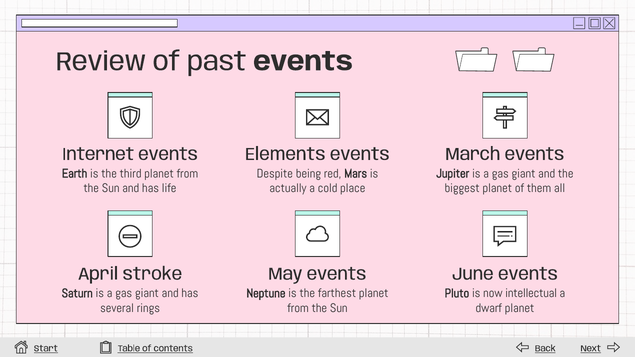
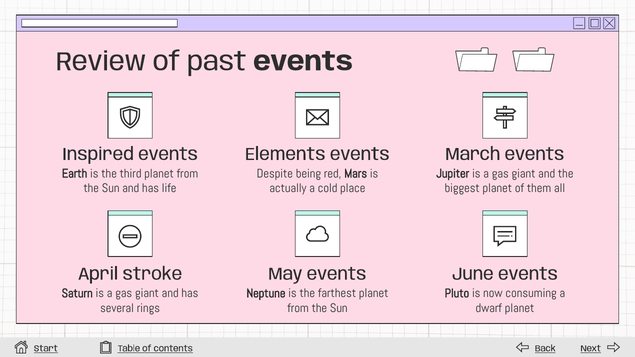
Internet: Internet -> Inspired (98, 154)
intellectual: intellectual -> consuming (531, 293)
